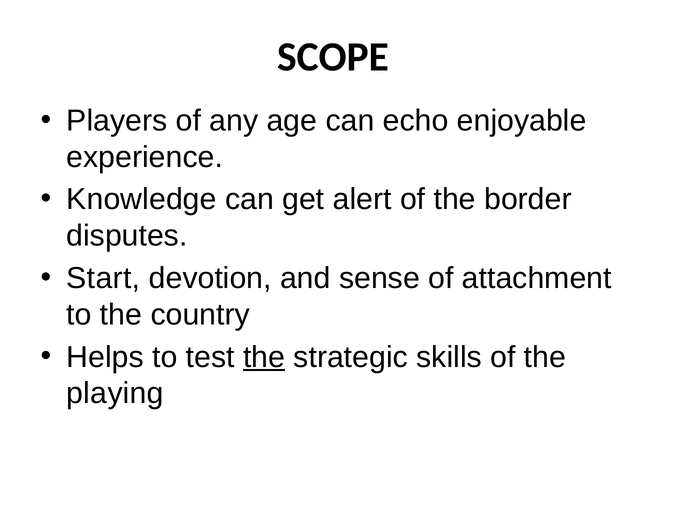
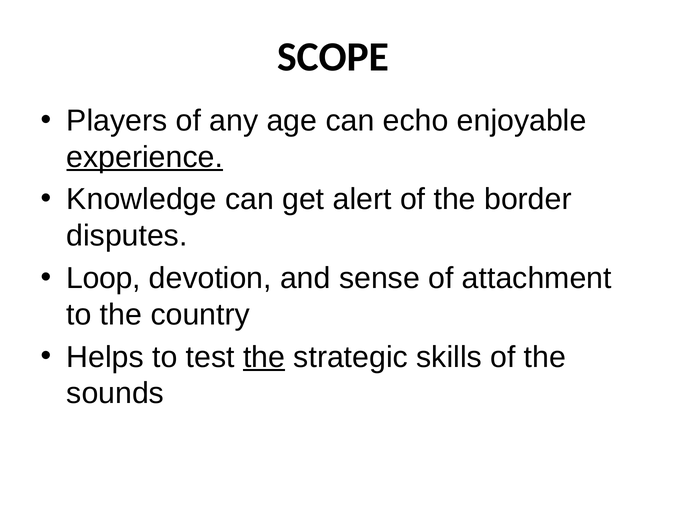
experience underline: none -> present (145, 157)
Start: Start -> Loop (104, 278)
playing: playing -> sounds (115, 393)
